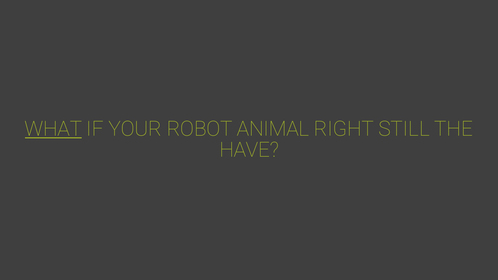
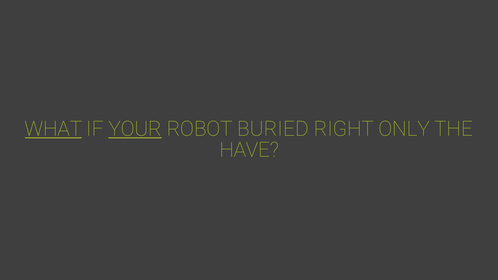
YOUR underline: none -> present (135, 129)
ANIMAL: ANIMAL -> BURIED (273, 129)
STILL: STILL -> ONLY (404, 129)
